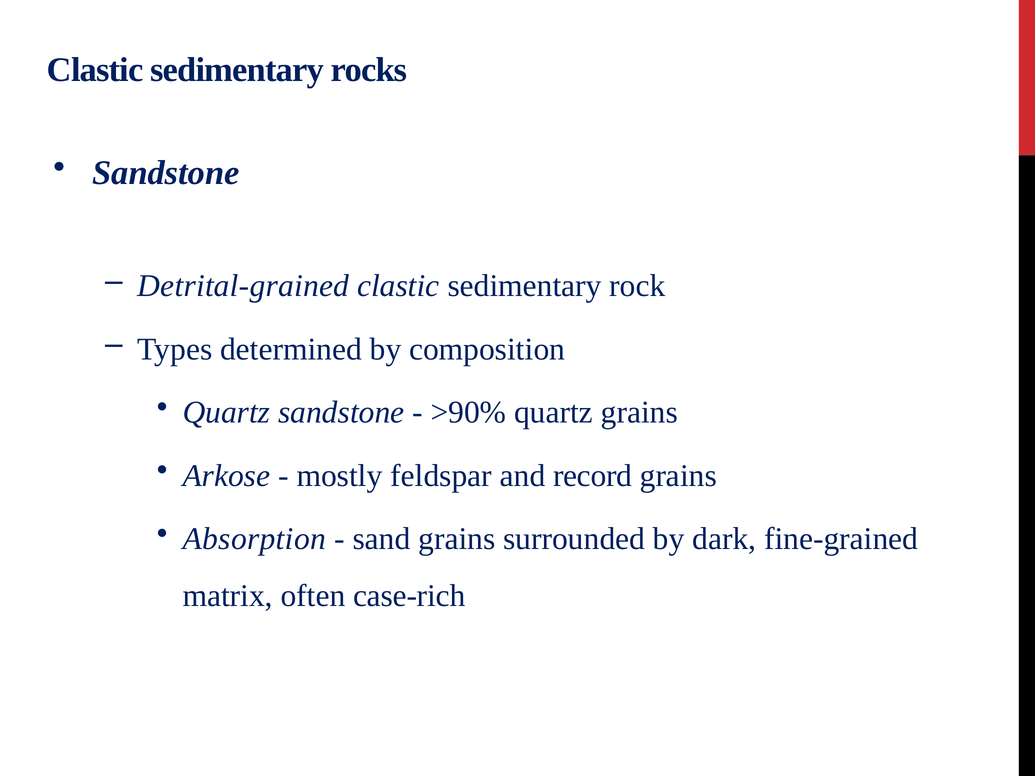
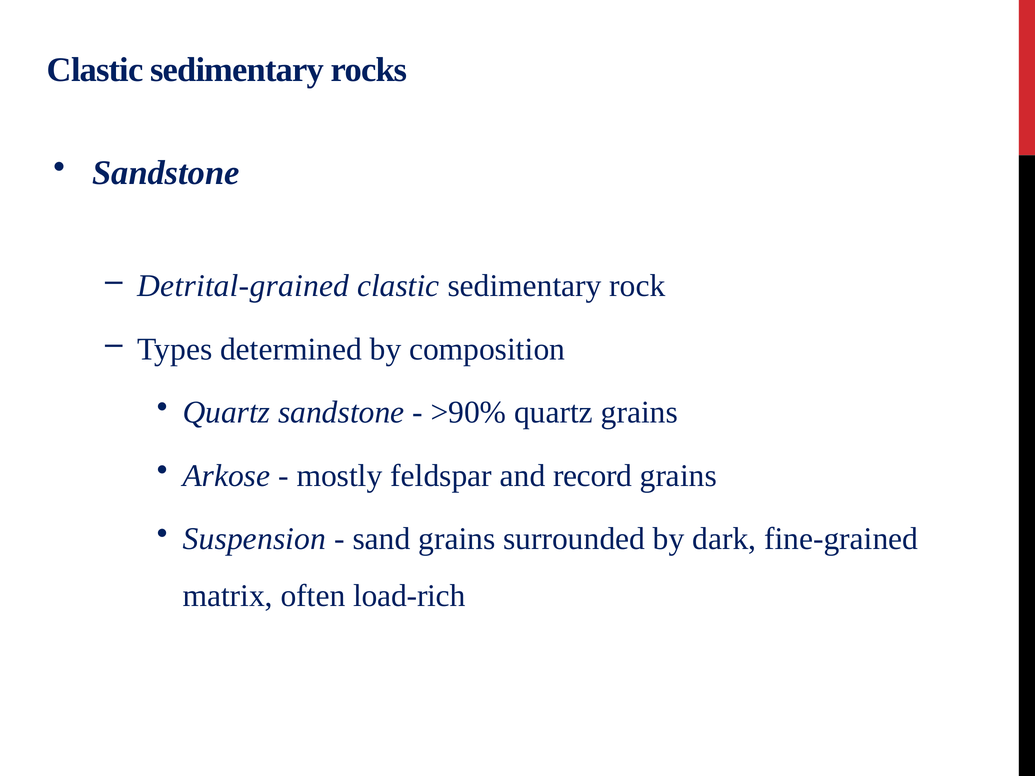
Absorption: Absorption -> Suspension (254, 539)
case-rich: case-rich -> load-rich (409, 596)
